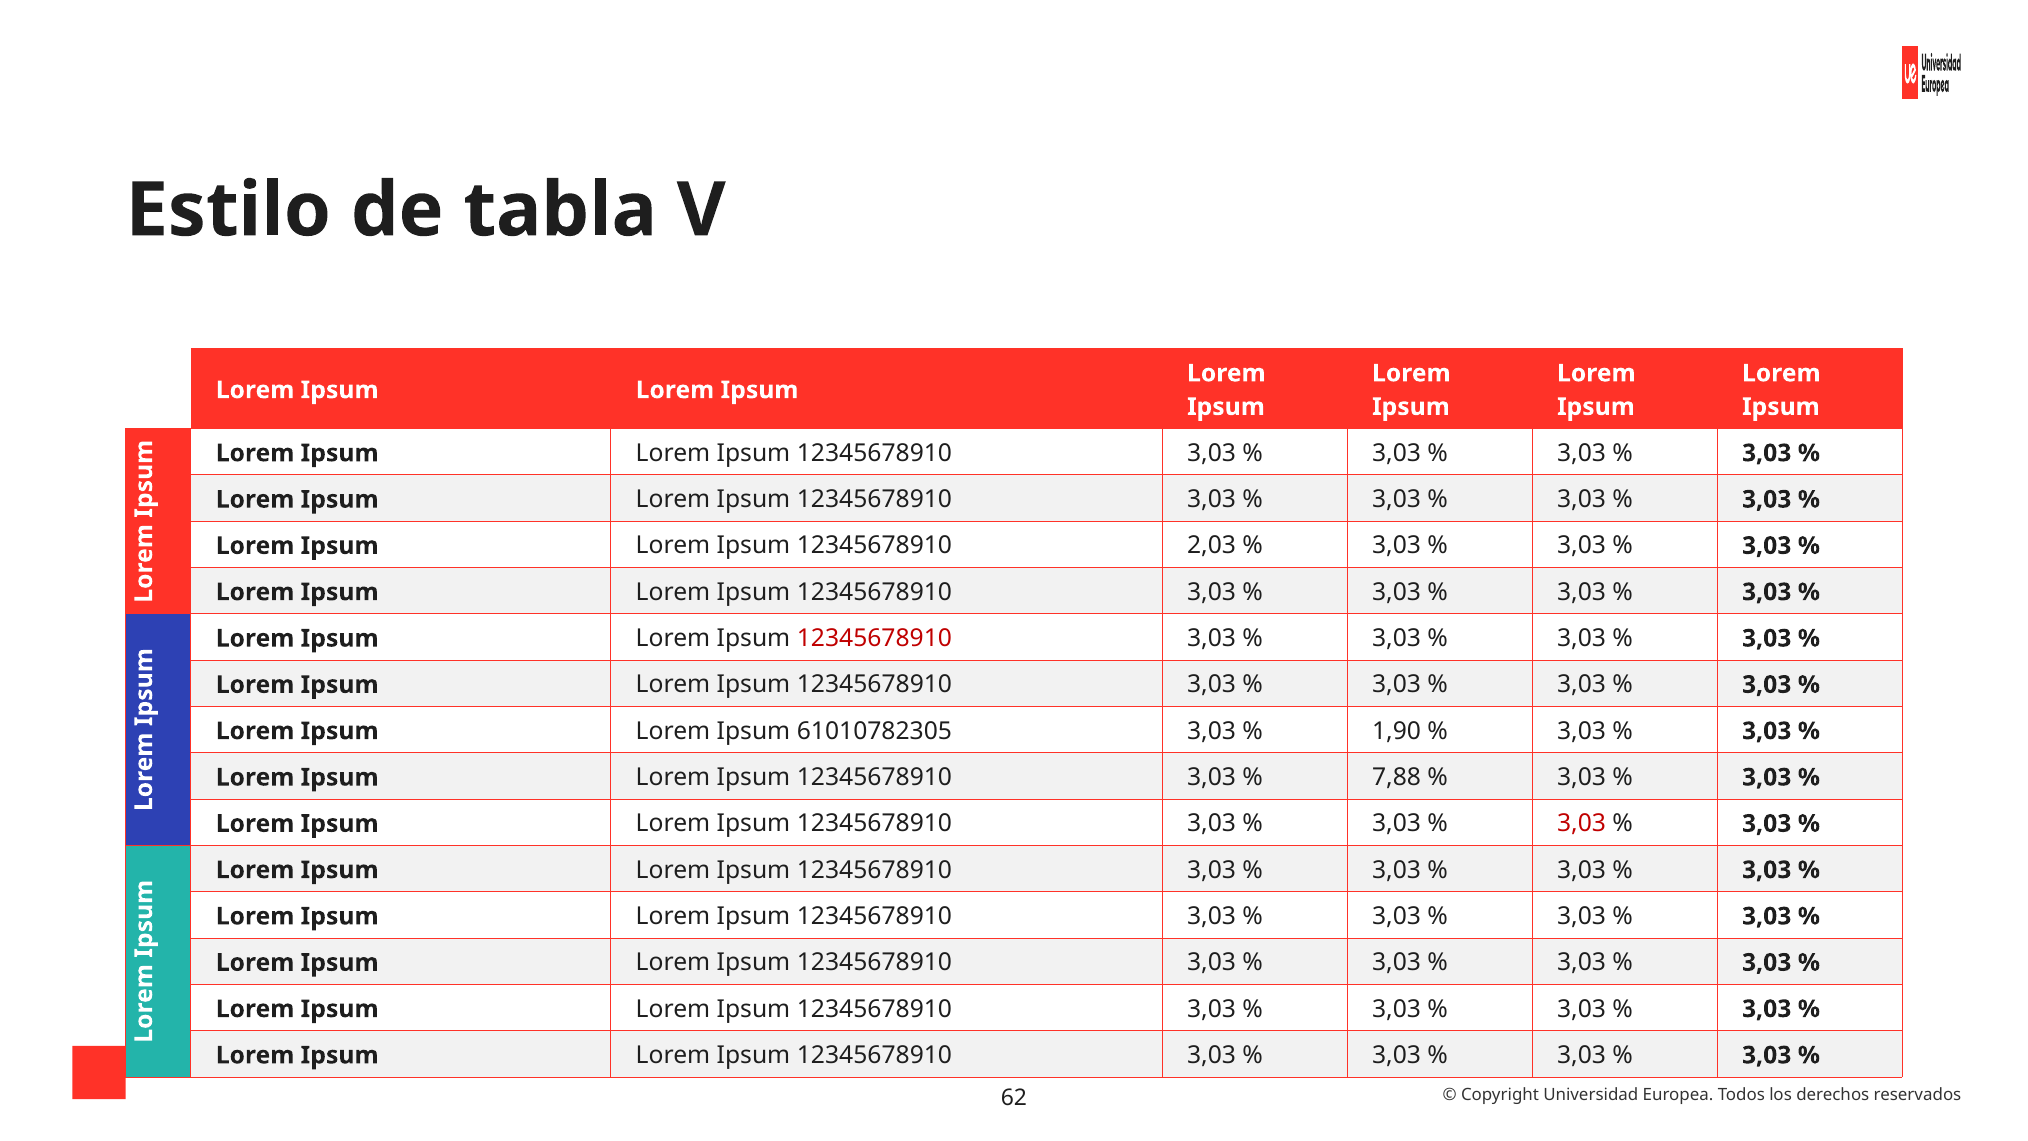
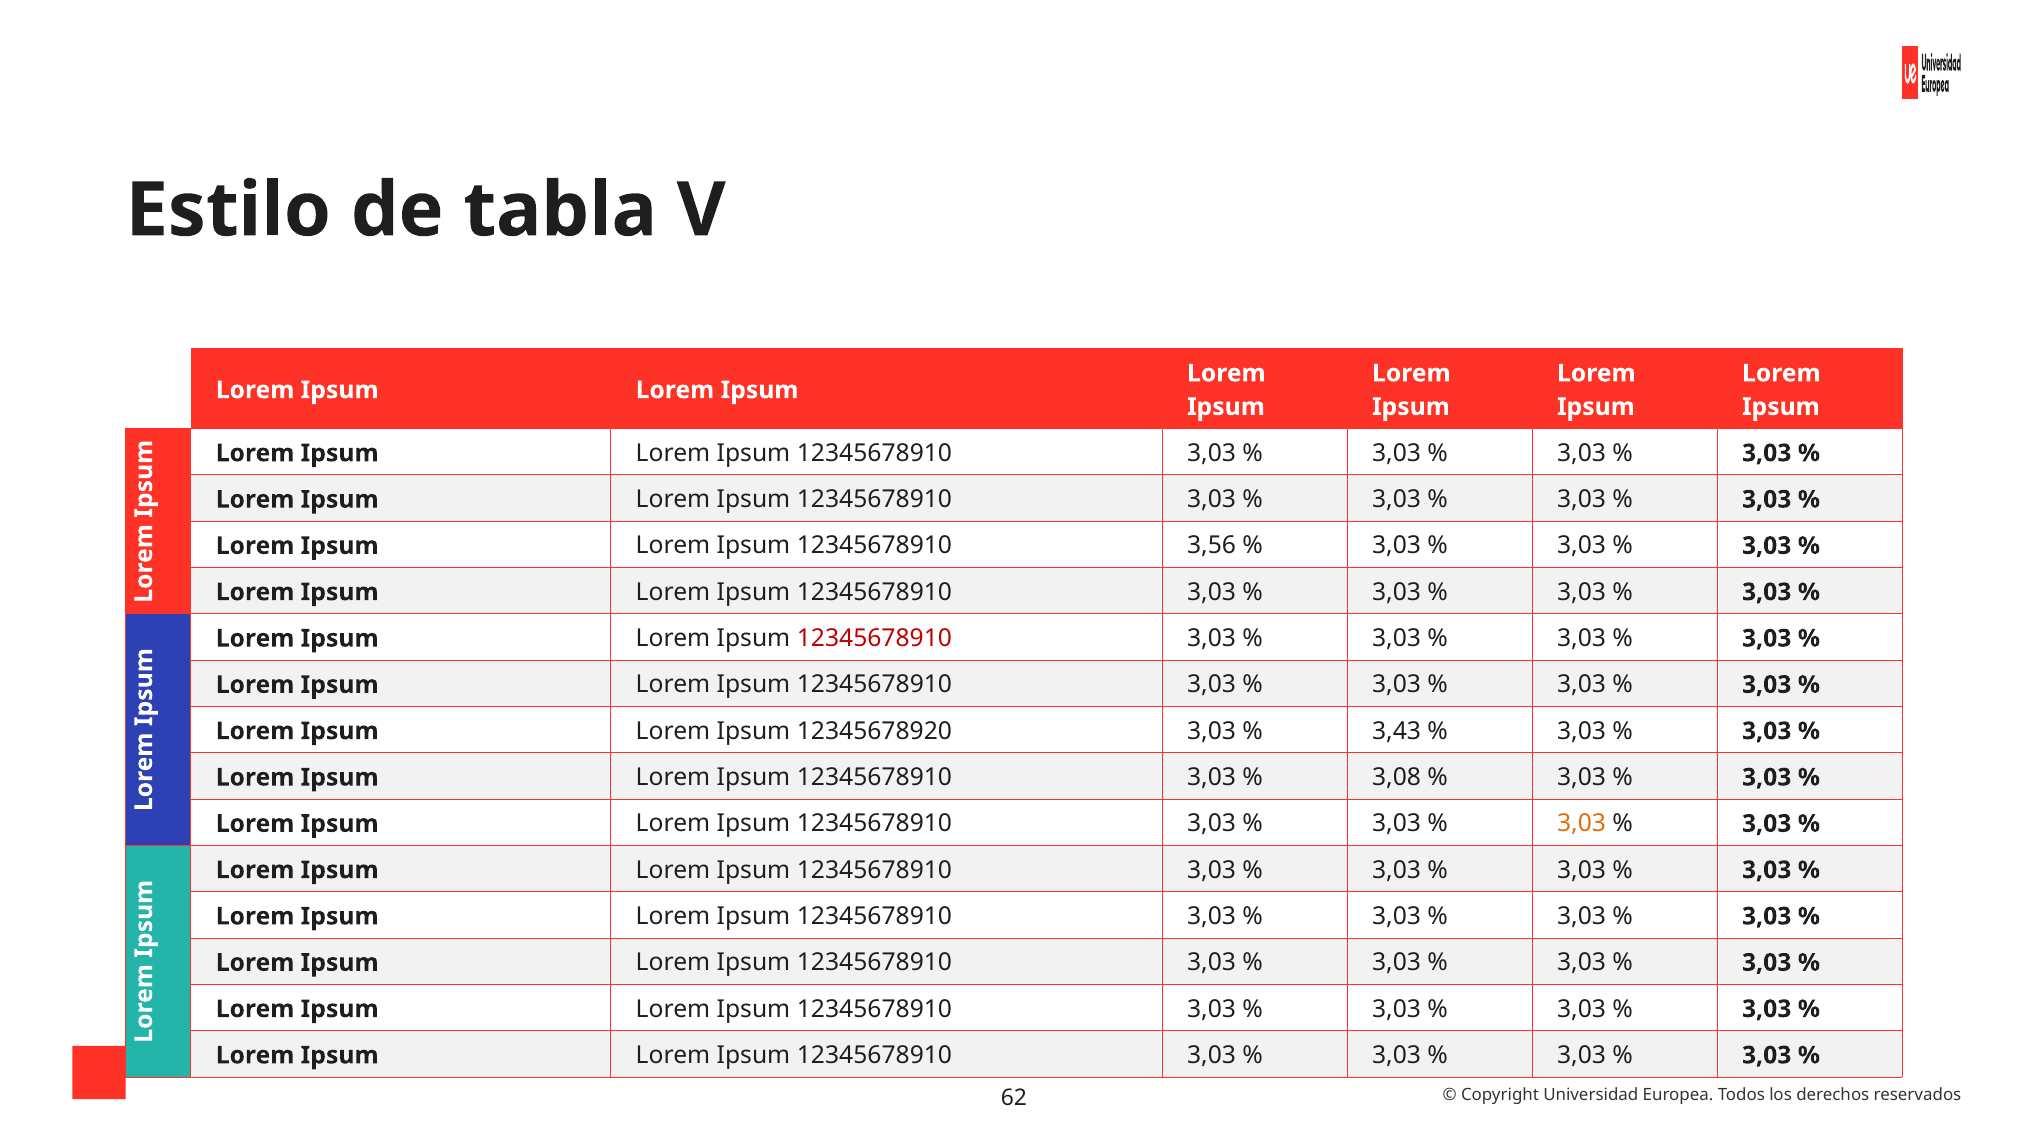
2,03: 2,03 -> 3,56 (1212, 546)
61010782305: 61010782305 -> 12345678920 (874, 731)
1,90: 1,90 -> 3,43 (1397, 731)
7,88: 7,88 -> 3,08 (1397, 777)
3,03 colour: red -> orange (1582, 824)
